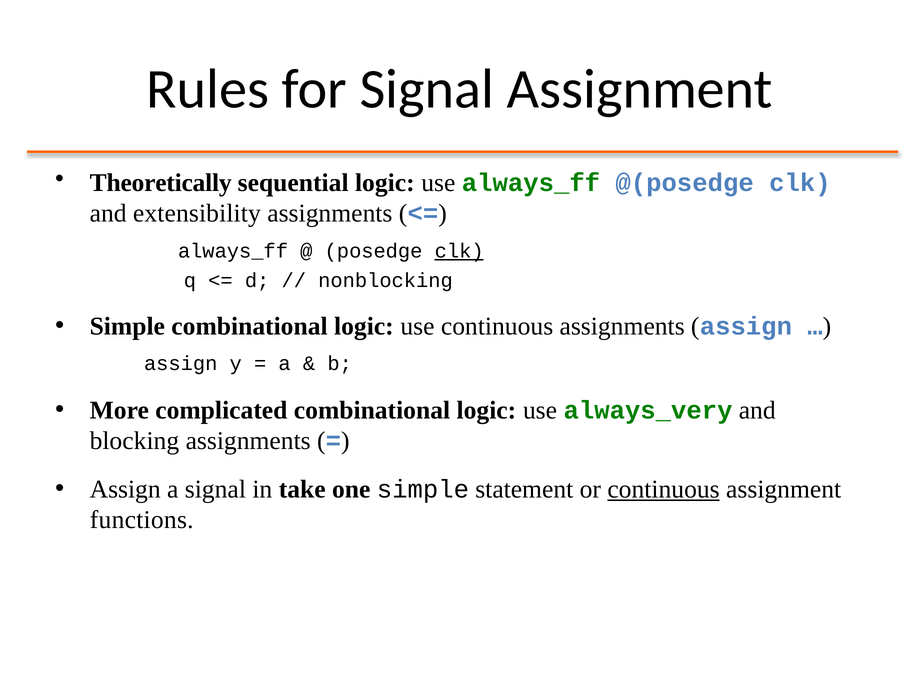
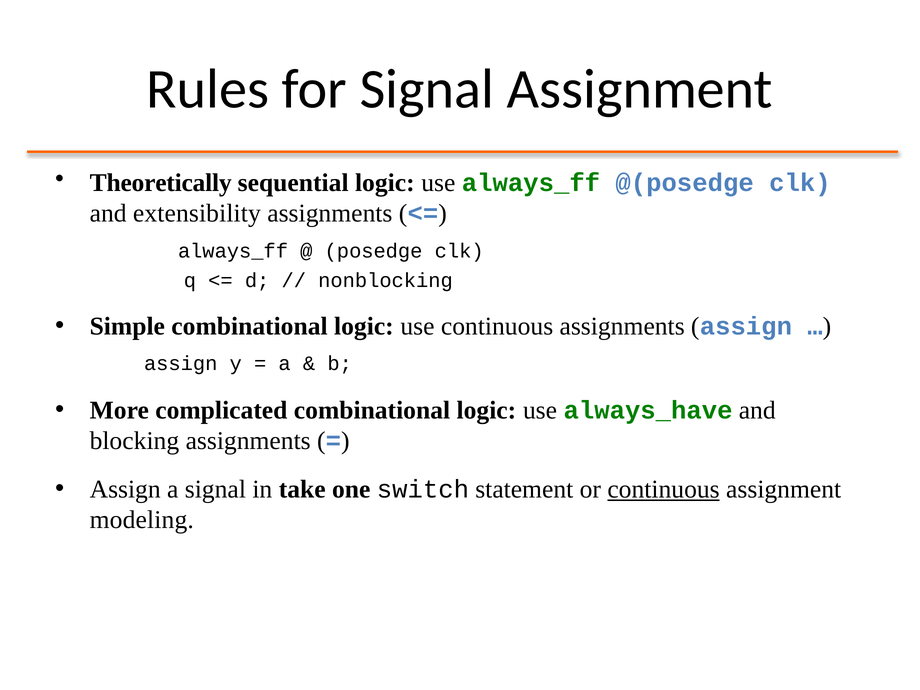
clk underline: present -> none (459, 251)
always_very: always_very -> always_have (648, 410)
one simple: simple -> switch (423, 489)
functions: functions -> modeling (142, 520)
